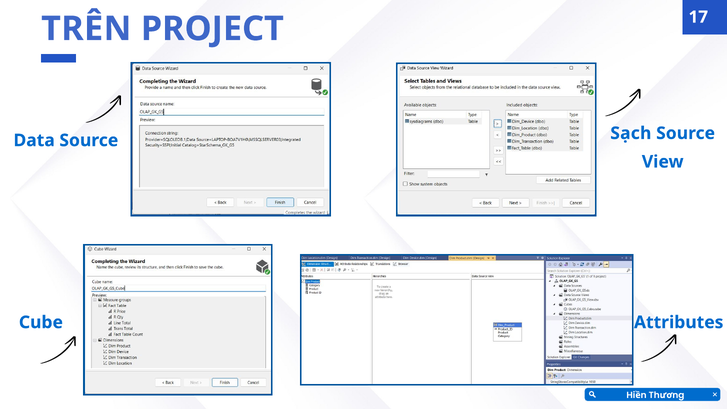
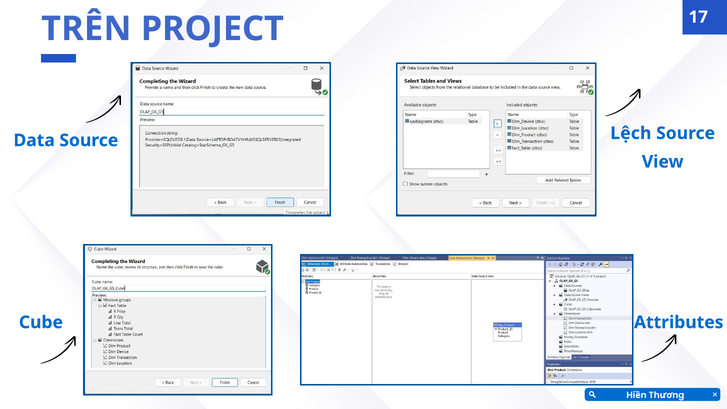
Sạch: Sạch -> Lệch (631, 133)
